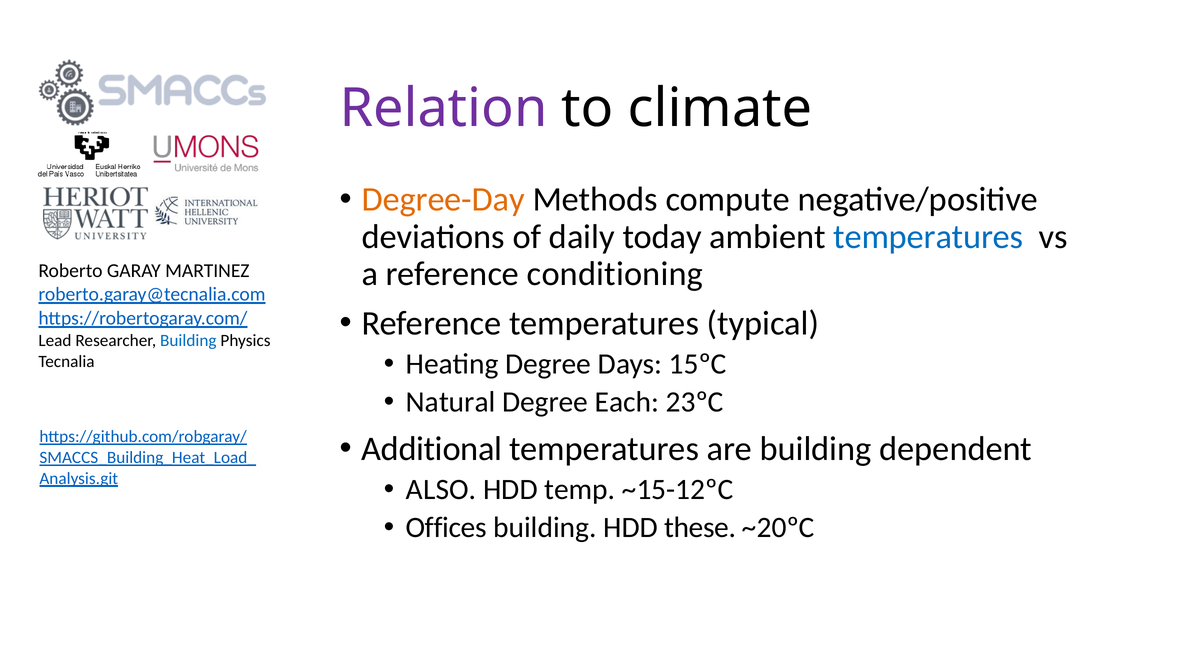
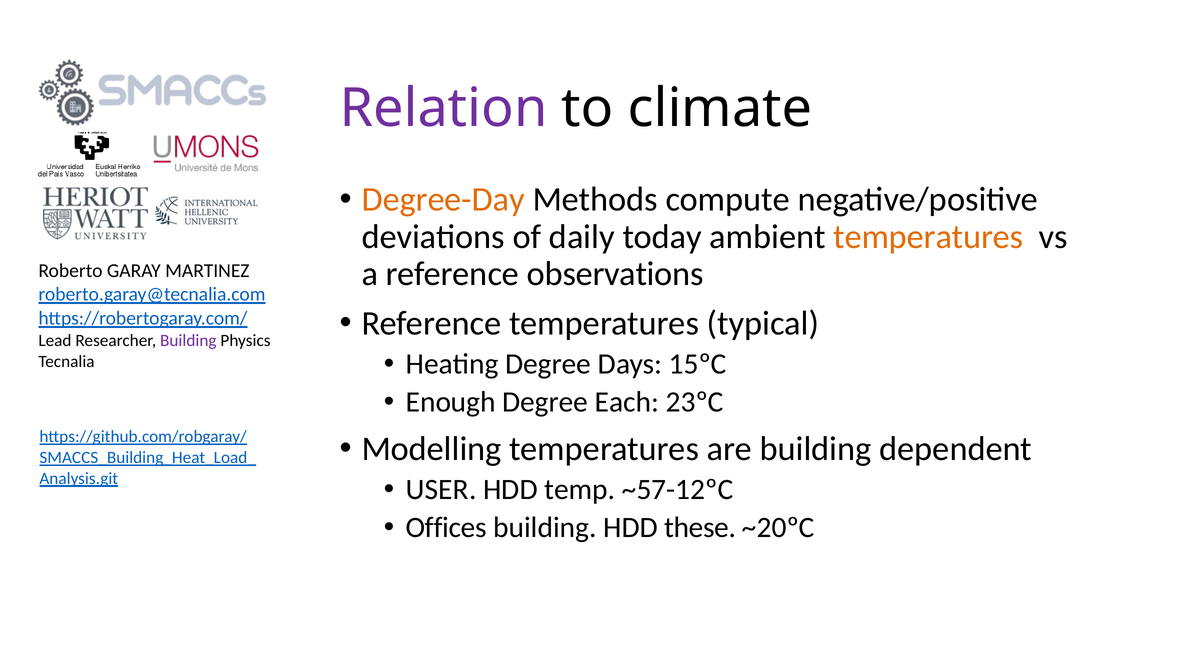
temperatures colour: blue -> orange (928, 237)
conditioning: conditioning -> observations (615, 274)
Building colour: blue -> purple (188, 341)
Natural: Natural -> Enough (451, 402)
Additional: Additional -> Modelling (432, 449)
ALSO: ALSO -> USER (441, 489)
~15-12ºC: ~15-12ºC -> ~57-12ºC (678, 489)
